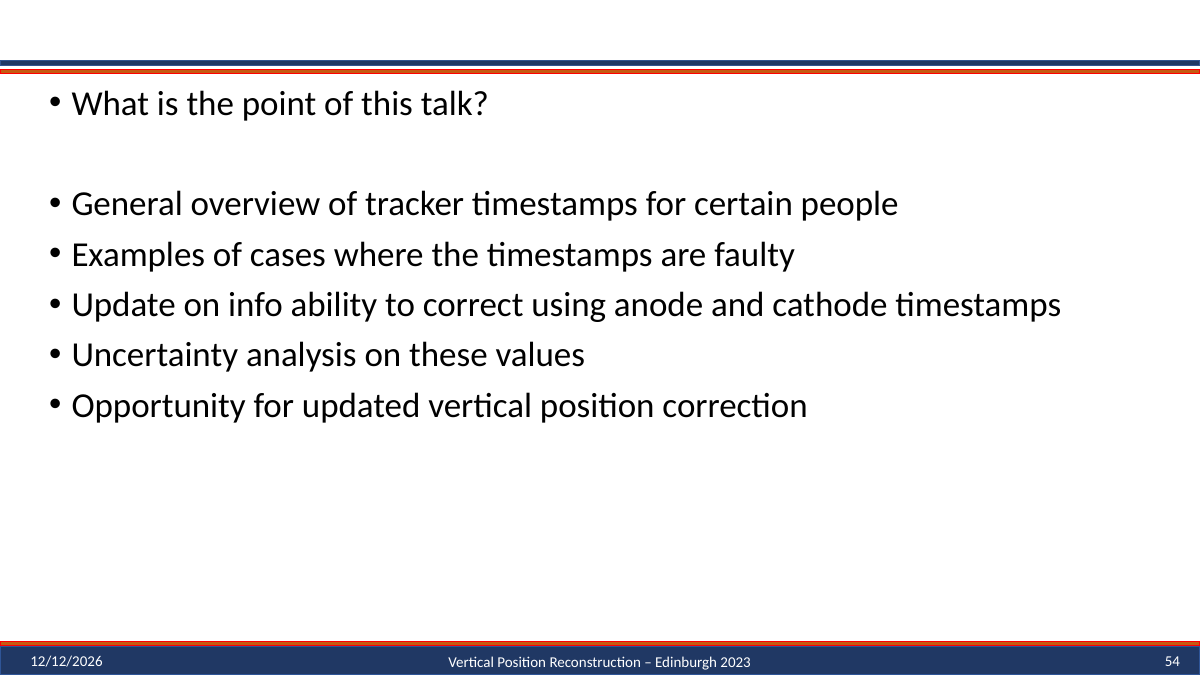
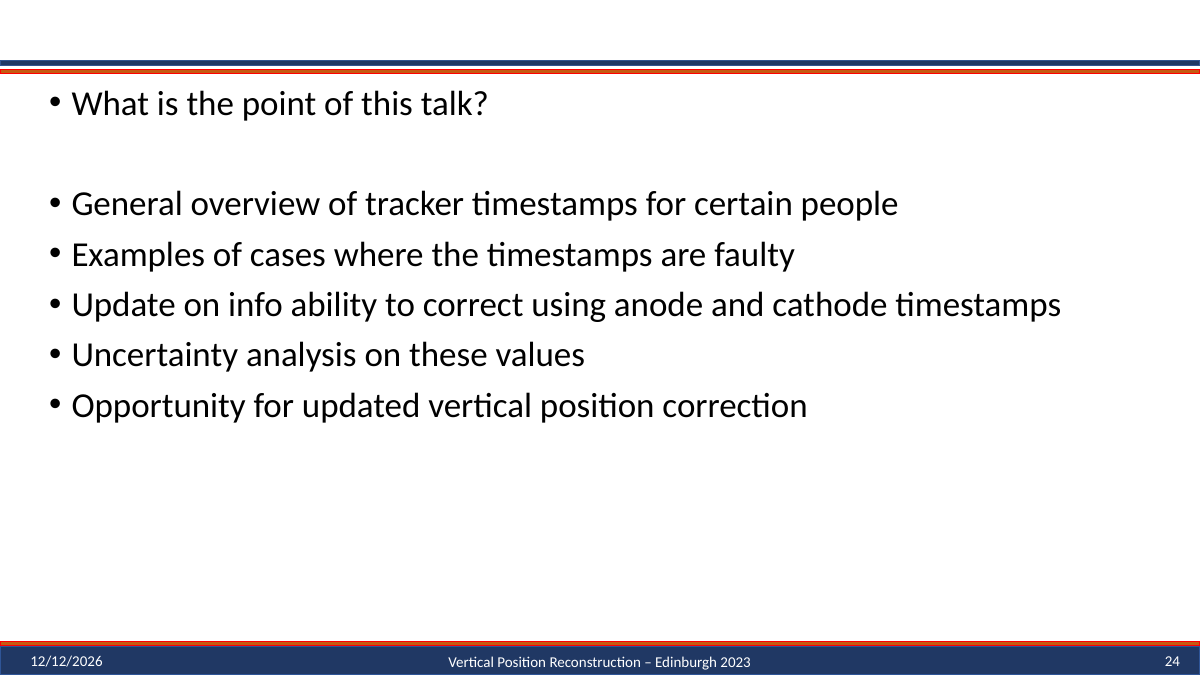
54: 54 -> 24 (1172, 662)
